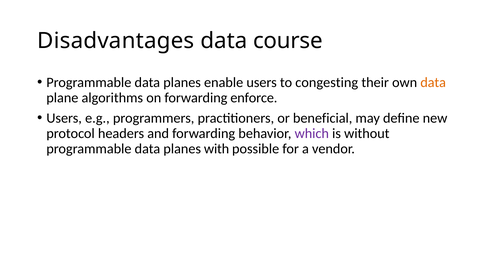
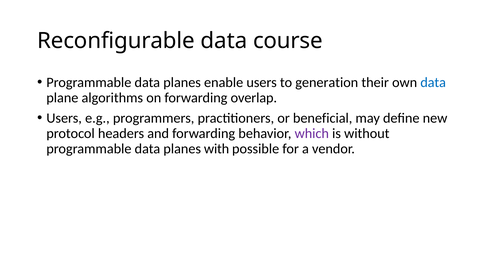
Disadvantages: Disadvantages -> Reconfigurable (116, 41)
congesting: congesting -> generation (327, 83)
data colour: orange -> blue (433, 83)
enforce: enforce -> overlap (254, 98)
